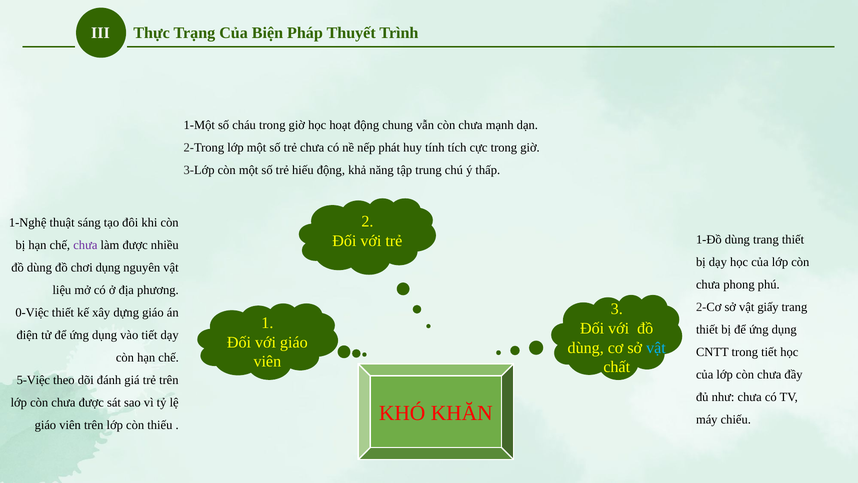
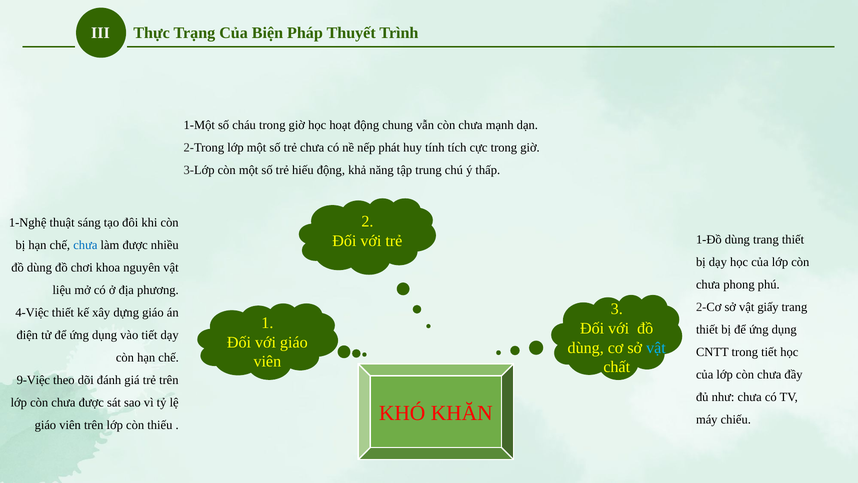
chưa colour: purple -> blue (85, 245)
chơi dụng: dụng -> khoa (108, 267)
0-Việc: 0-Việc -> 4-Việc (32, 312)
5-Việc: 5-Việc -> 9-Việc (33, 380)
